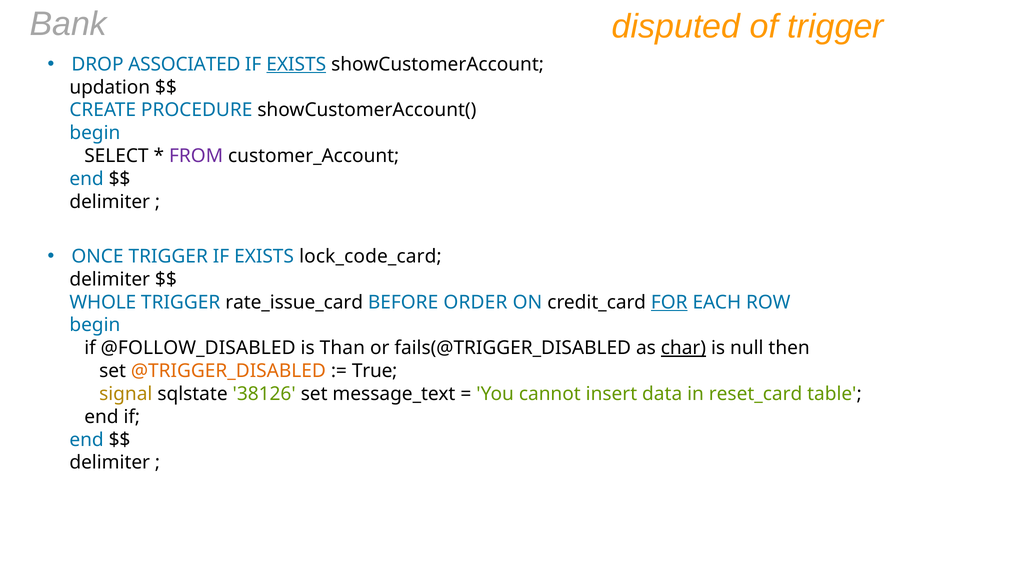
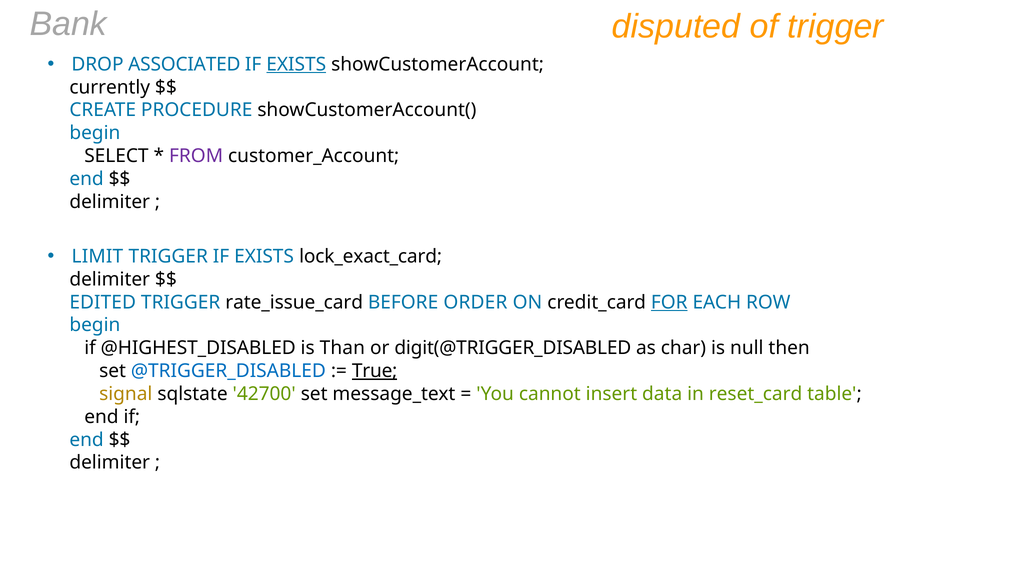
updation: updation -> currently (110, 87)
ONCE: ONCE -> LIMIT (97, 256)
lock_code_card: lock_code_card -> lock_exact_card (371, 256)
WHOLE: WHOLE -> EDITED (103, 302)
@FOLLOW_DISABLED: @FOLLOW_DISABLED -> @HIGHEST_DISABLED (198, 348)
fails(@TRIGGER_DISABLED: fails(@TRIGGER_DISABLED -> digit(@TRIGGER_DISABLED (513, 348)
char underline: present -> none (683, 348)
@TRIGGER_DISABLED colour: orange -> blue (228, 371)
True underline: none -> present (375, 371)
38126: 38126 -> 42700 (264, 394)
